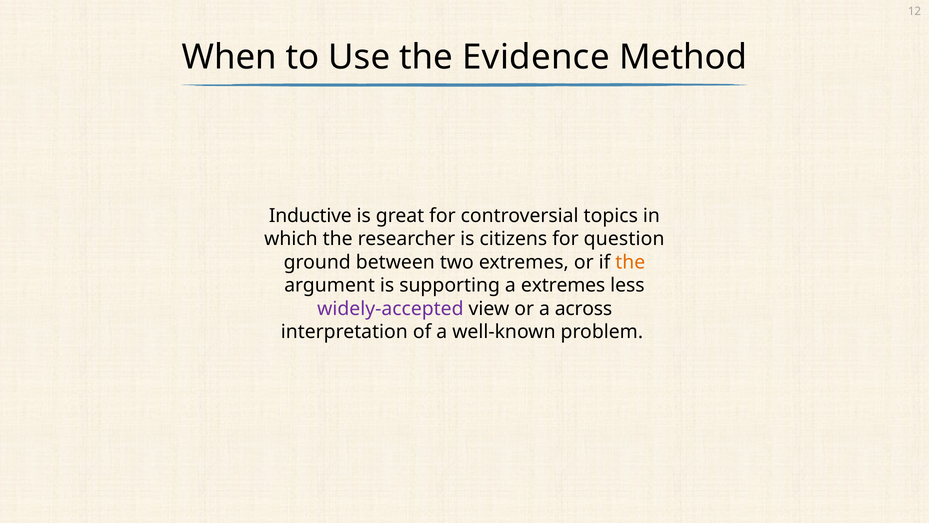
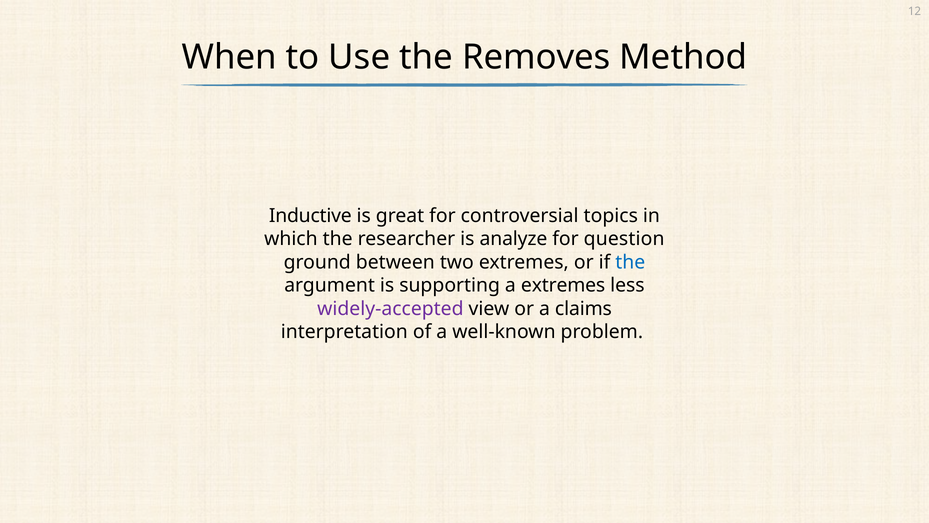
Evidence: Evidence -> Removes (536, 57)
citizens: citizens -> analyze (513, 239)
the colour: orange -> blue (630, 262)
across: across -> claims (583, 308)
